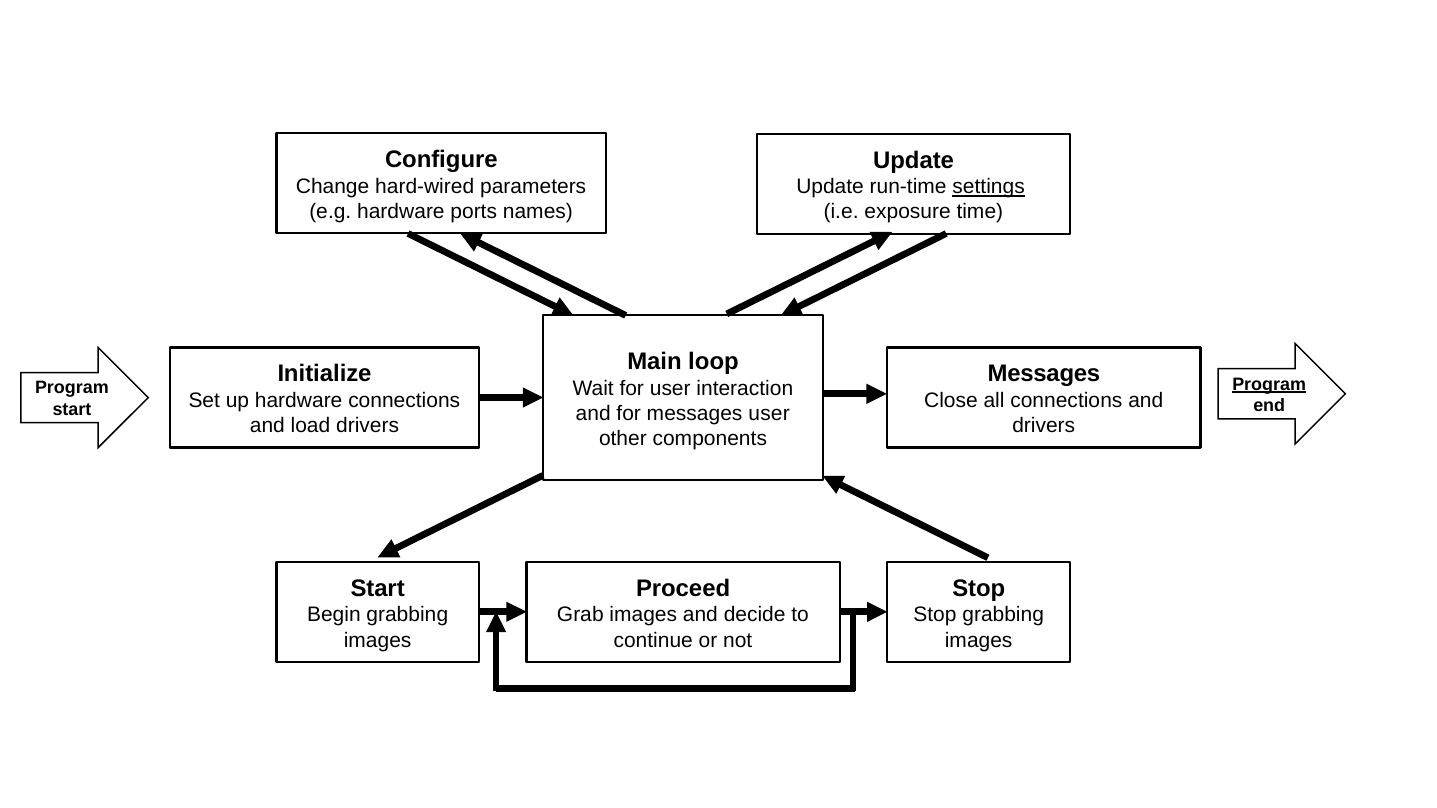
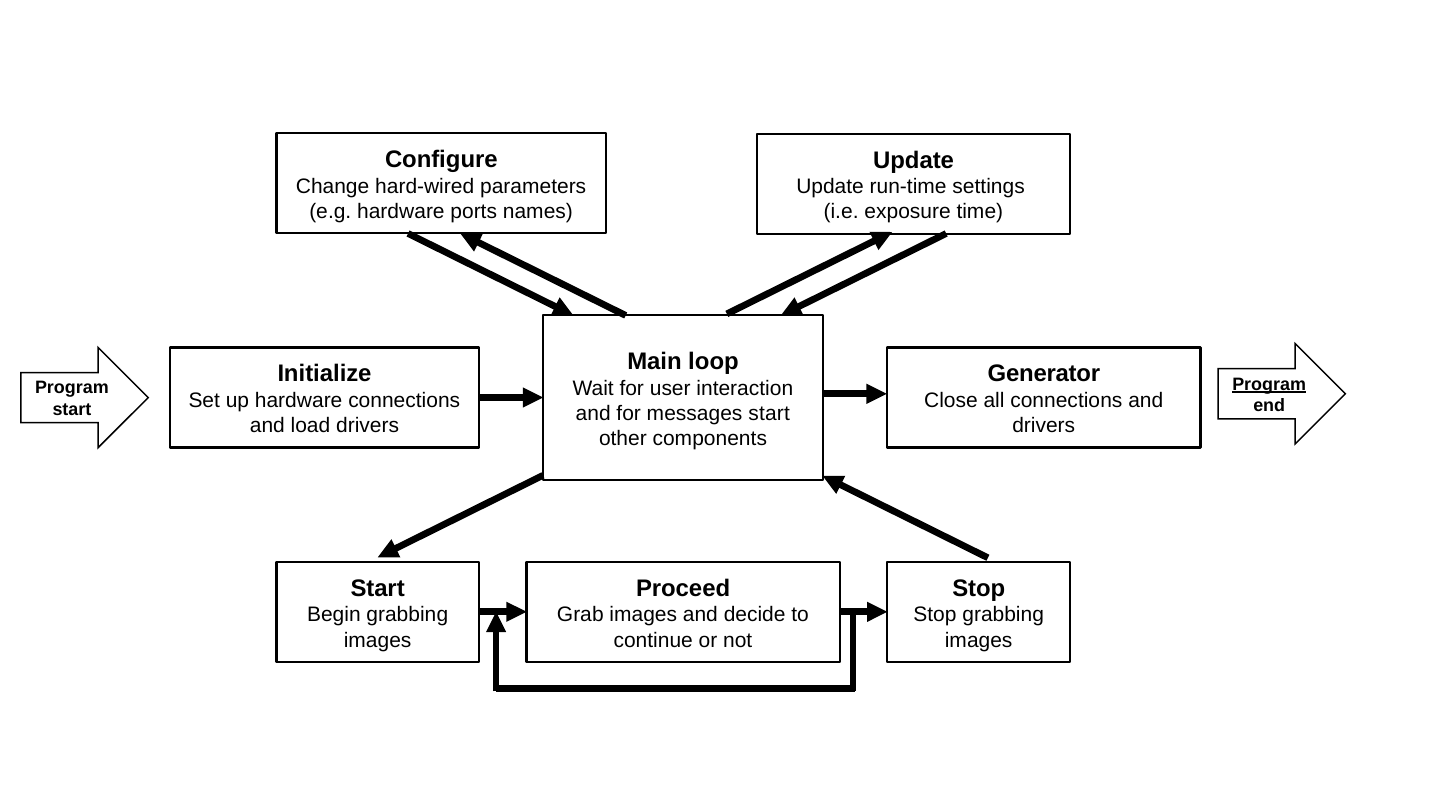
settings underline: present -> none (989, 187)
Messages: Messages -> Generator (1044, 374)
messages user: user -> start (769, 413)
